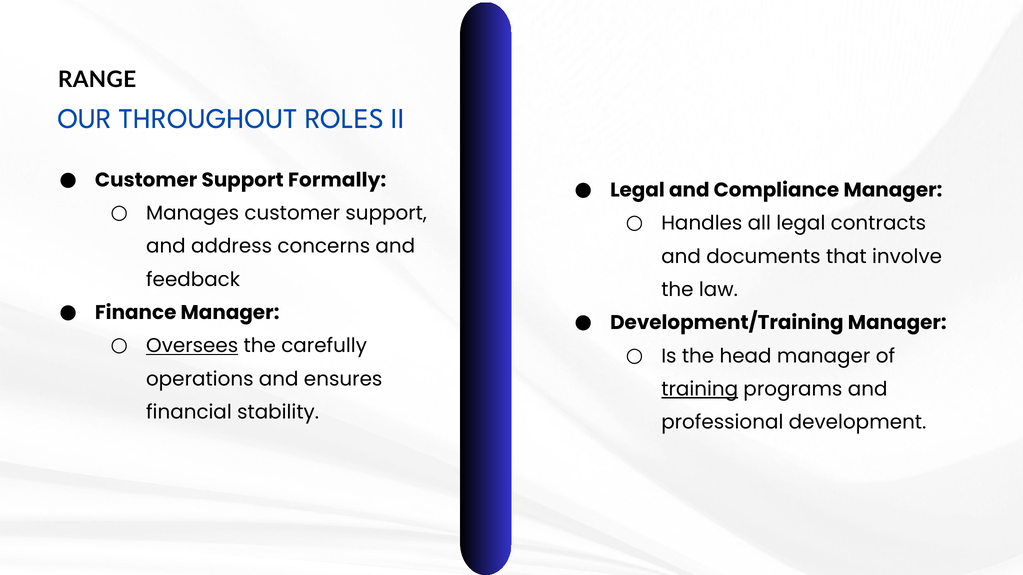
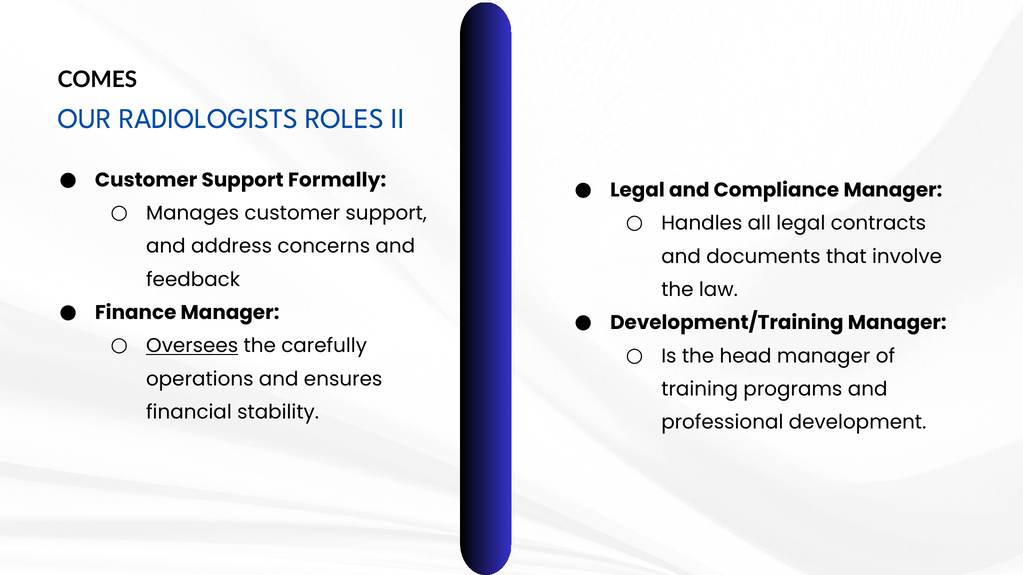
RANGE: RANGE -> COMES (97, 80)
THROUGHOUT: THROUGHOUT -> RADIOLOGISTS (208, 119)
training underline: present -> none (700, 390)
